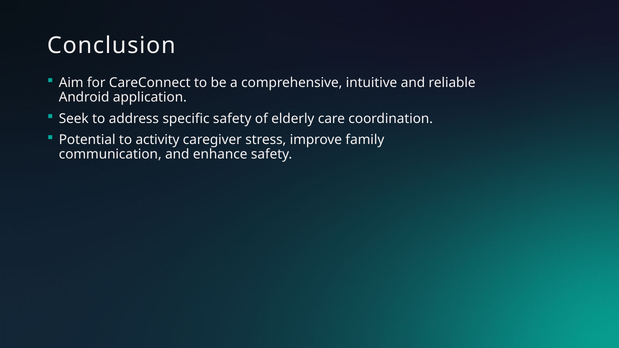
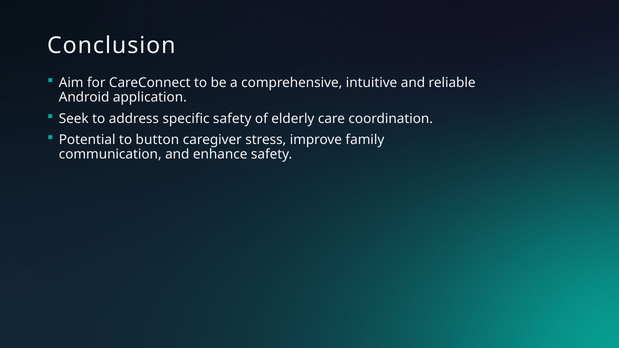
activity: activity -> button (157, 140)
